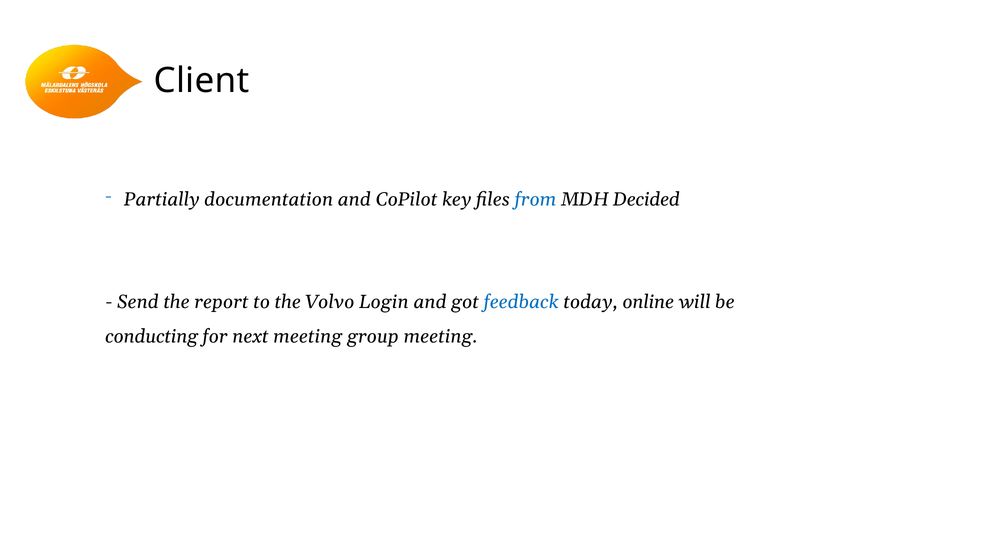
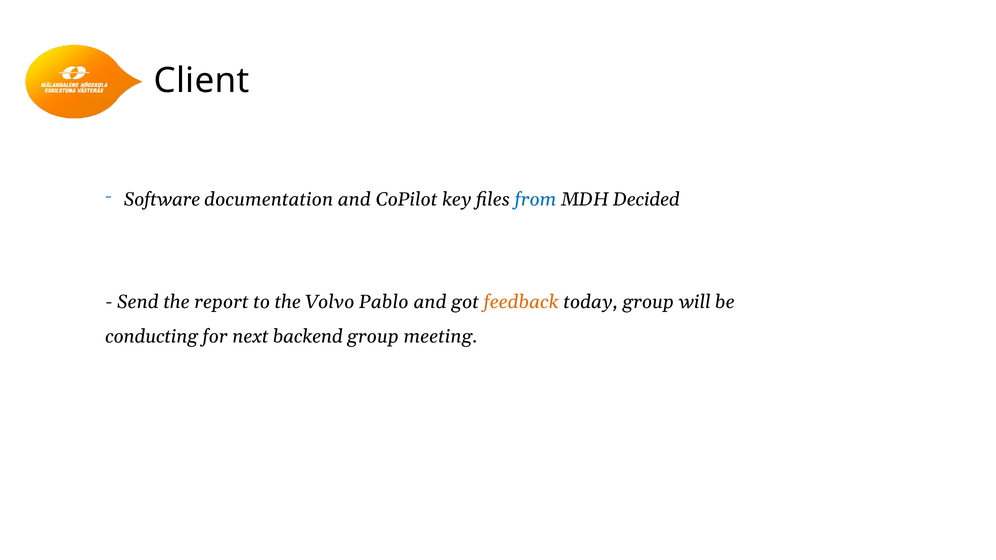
Partially: Partially -> Software (162, 199)
Login: Login -> Pablo (384, 302)
feedback colour: blue -> orange (521, 302)
today online: online -> group (648, 302)
next meeting: meeting -> backend (308, 336)
